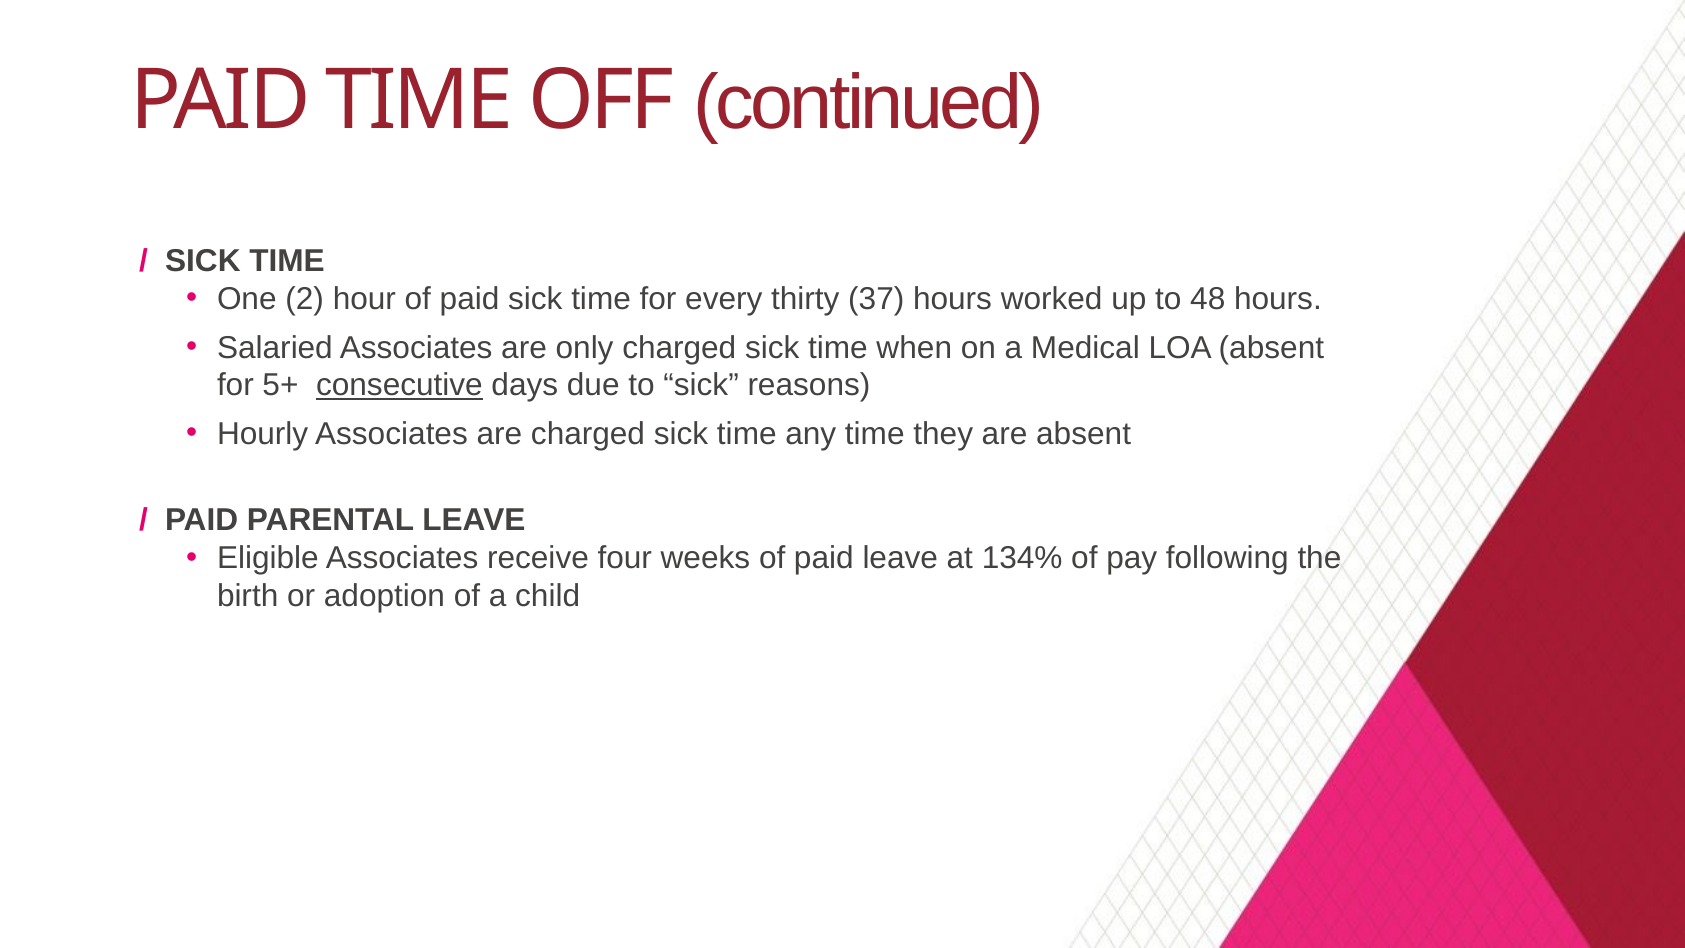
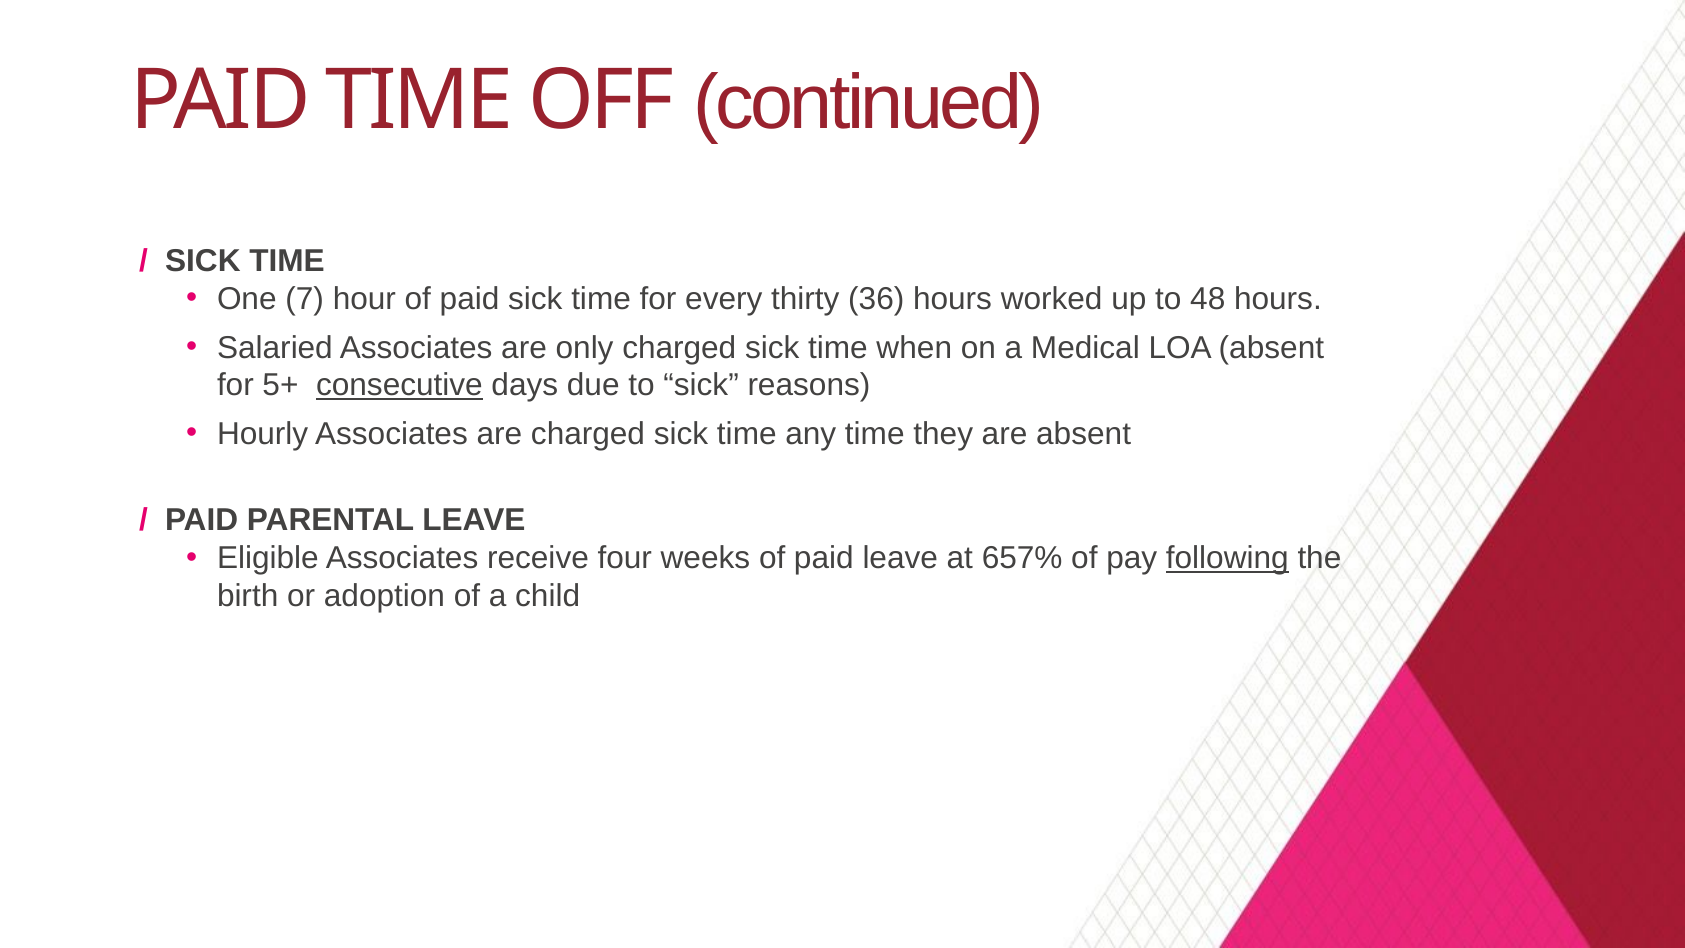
2: 2 -> 7 (305, 299)
37: 37 -> 36 (876, 299)
134%: 134% -> 657% (1022, 558)
following underline: none -> present (1227, 558)
